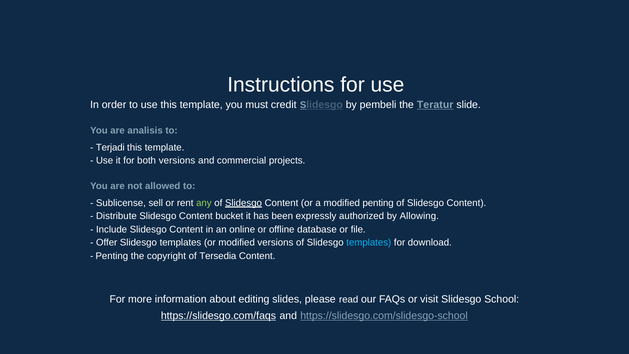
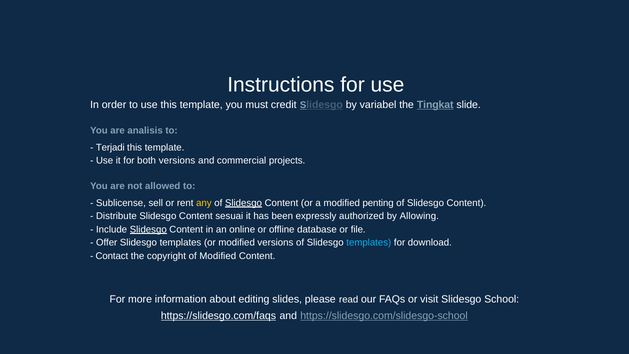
pembeli: pembeli -> variabel (378, 105)
Teratur: Teratur -> Tingkat (435, 105)
any colour: light green -> yellow (204, 203)
bucket: bucket -> sesuai (229, 216)
Slidesgo underline: none -> present (148, 229)
Penting: Penting -> Contact (112, 256)
of Tersedia: Tersedia -> Modified (218, 256)
